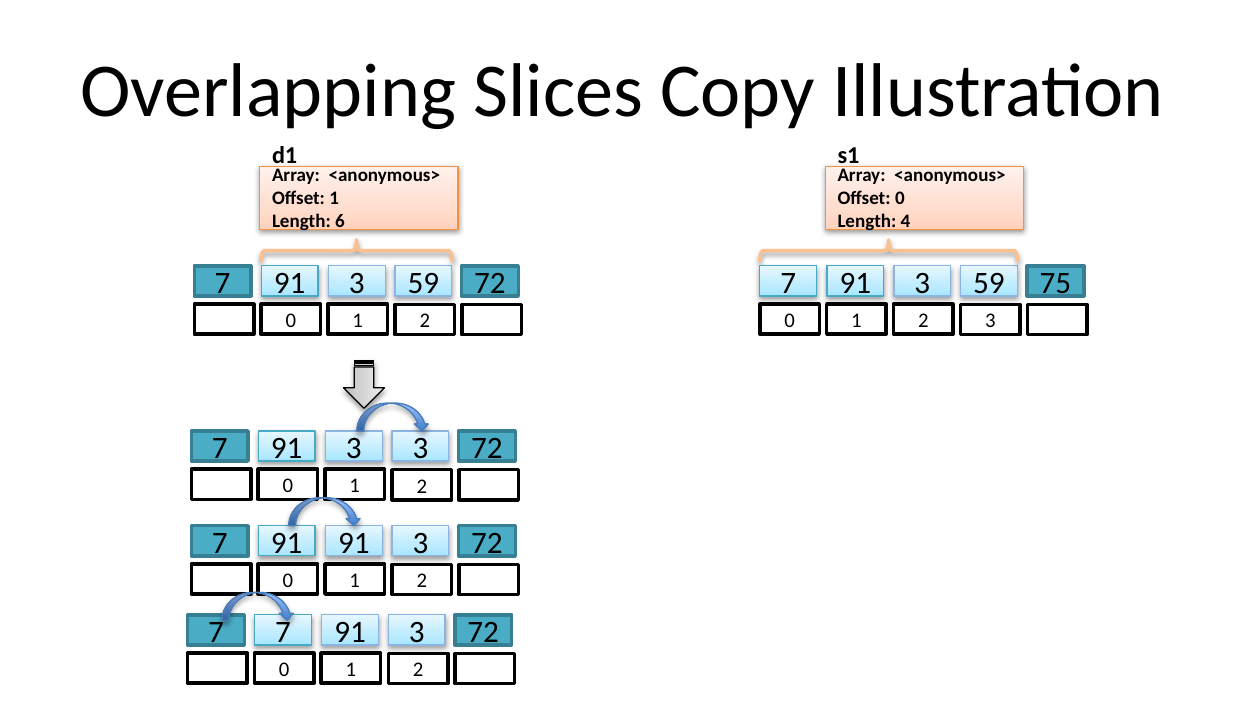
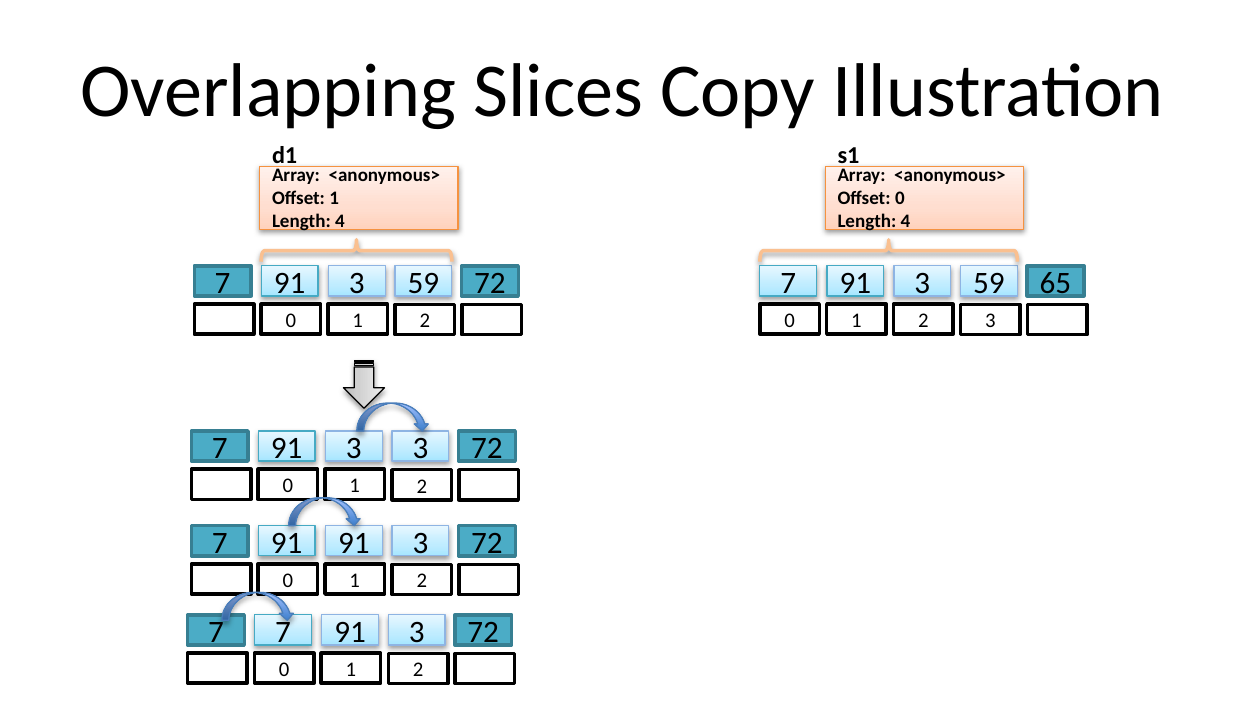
6: 6 -> 4 (340, 221)
75: 75 -> 65 (1055, 283)
